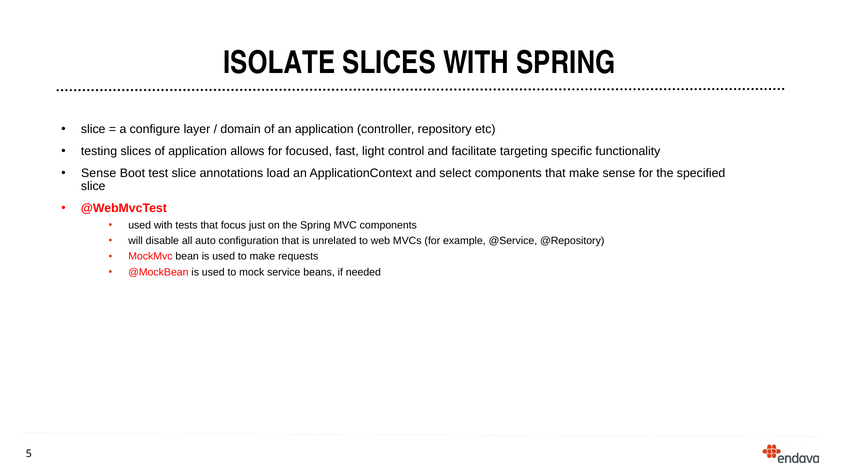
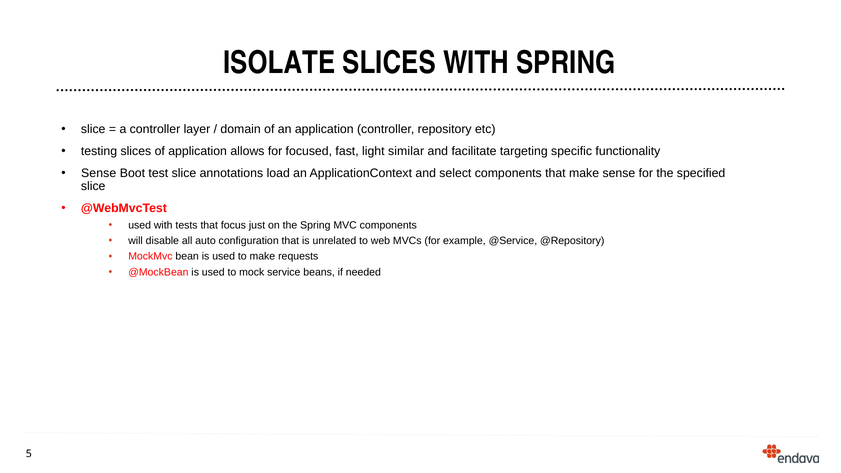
a configure: configure -> controller (155, 129)
control: control -> similar (406, 151)
